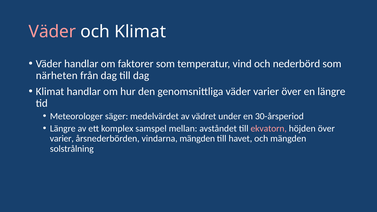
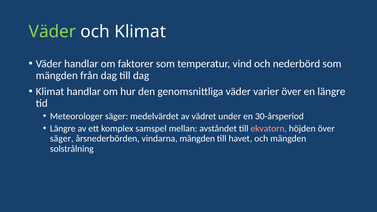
Väder colour: pink -> light green (52, 32)
närheten: närheten -> mängden (57, 76)
varier: varier -> säger (62, 139)
